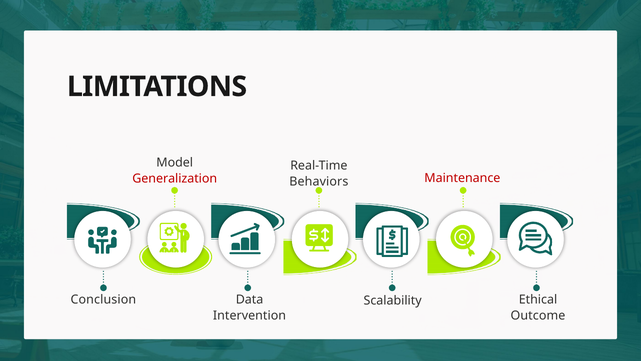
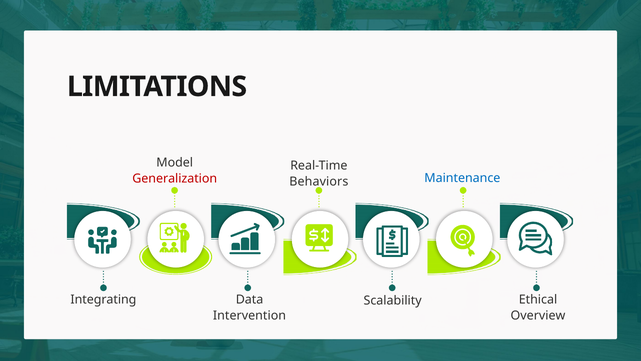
Maintenance colour: red -> blue (462, 178)
Conclusion: Conclusion -> Integrating (103, 299)
Outcome: Outcome -> Overview (538, 315)
